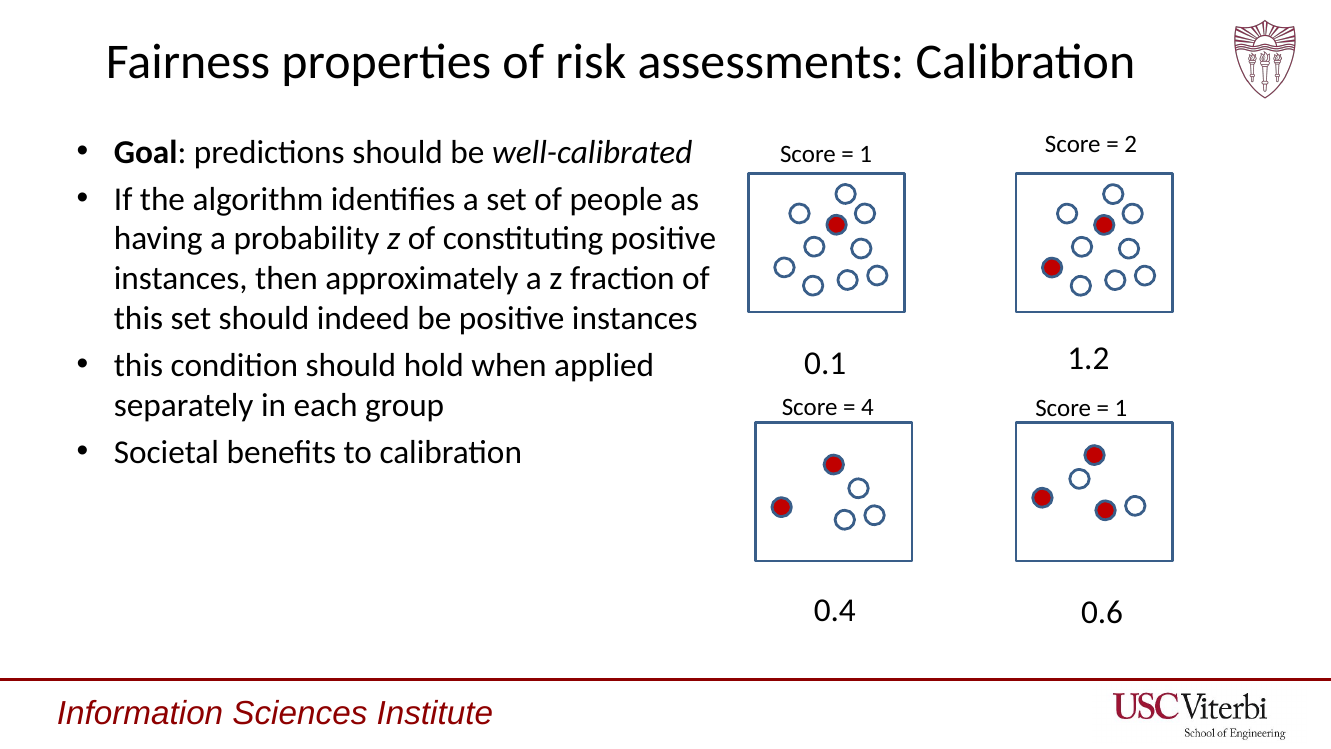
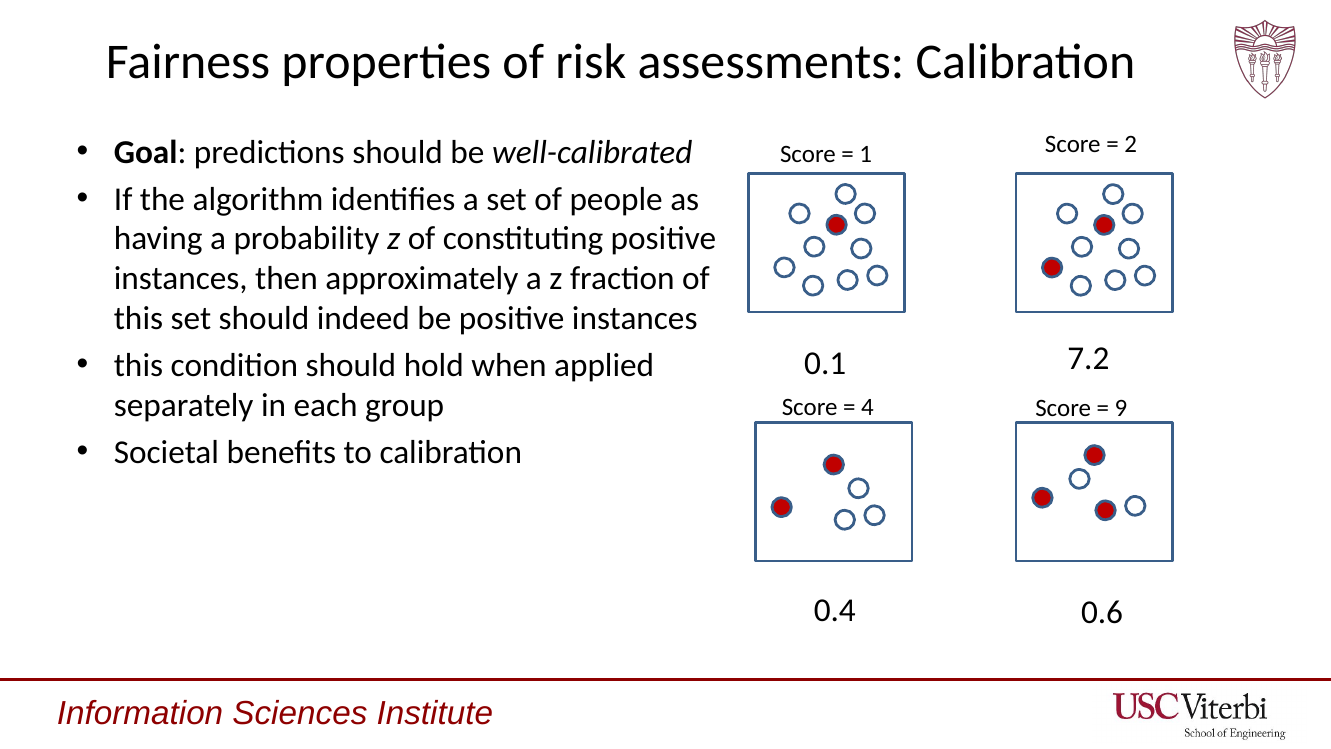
1.2: 1.2 -> 7.2 (1088, 359)
1: 1 -> 9 (1121, 408)
